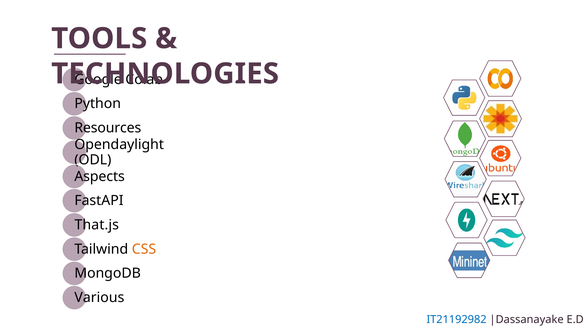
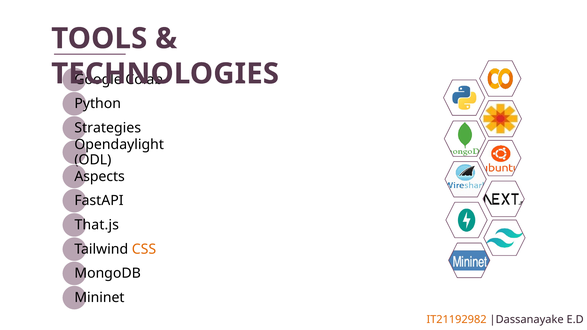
Resources: Resources -> Strategies (108, 128)
Various: Various -> Mininet (99, 298)
IT21192982 colour: blue -> orange (457, 320)
